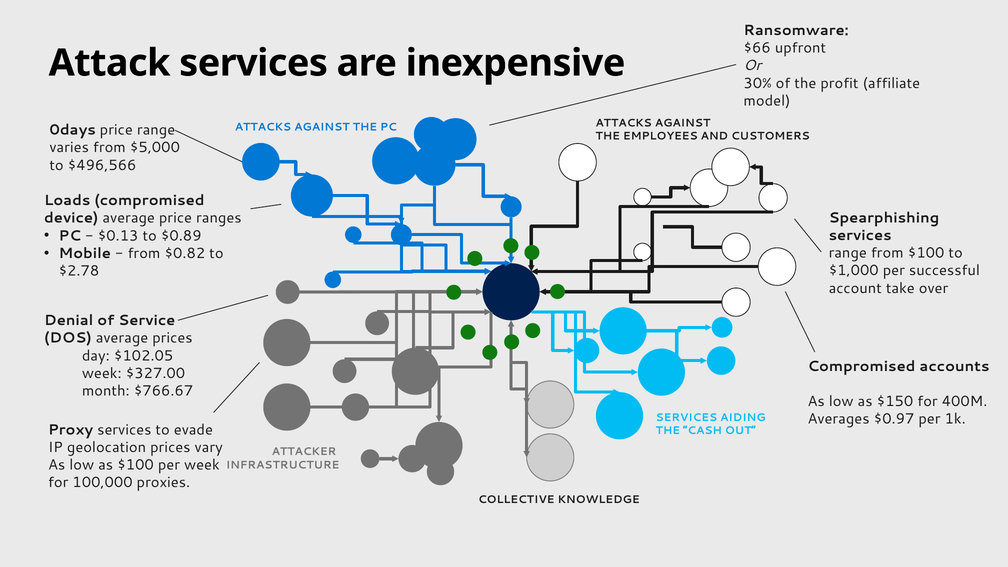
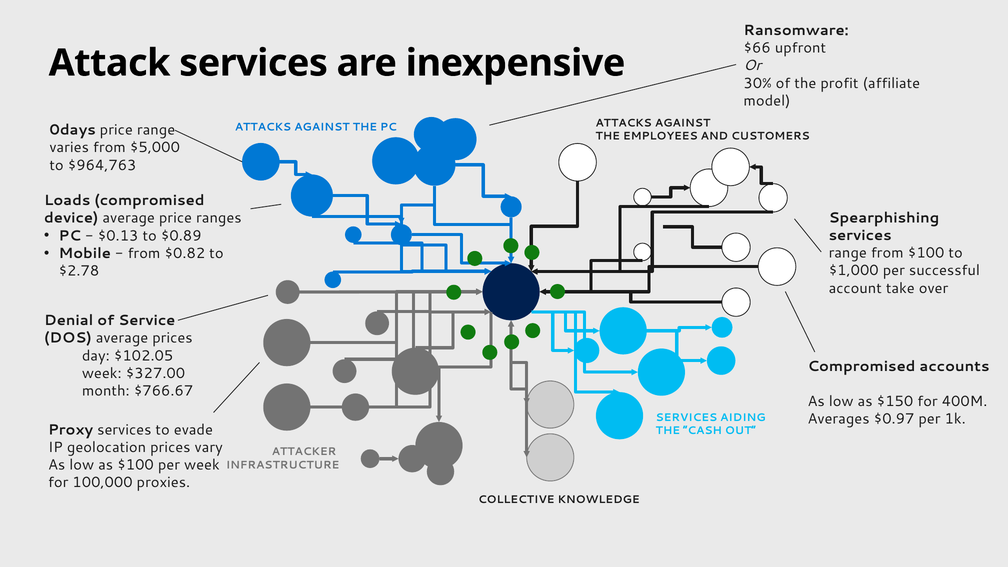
$496,566: $496,566 -> $964,763 (102, 165)
